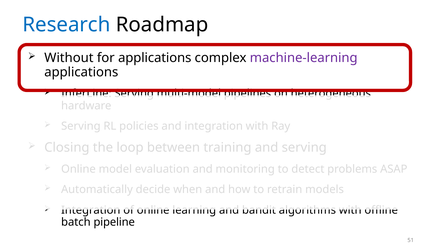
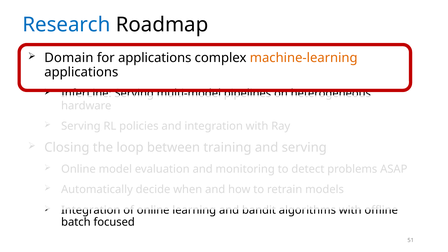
Without: Without -> Domain (69, 58)
machine-learning colour: purple -> orange (304, 58)
pipeline: pipeline -> focused (114, 222)
